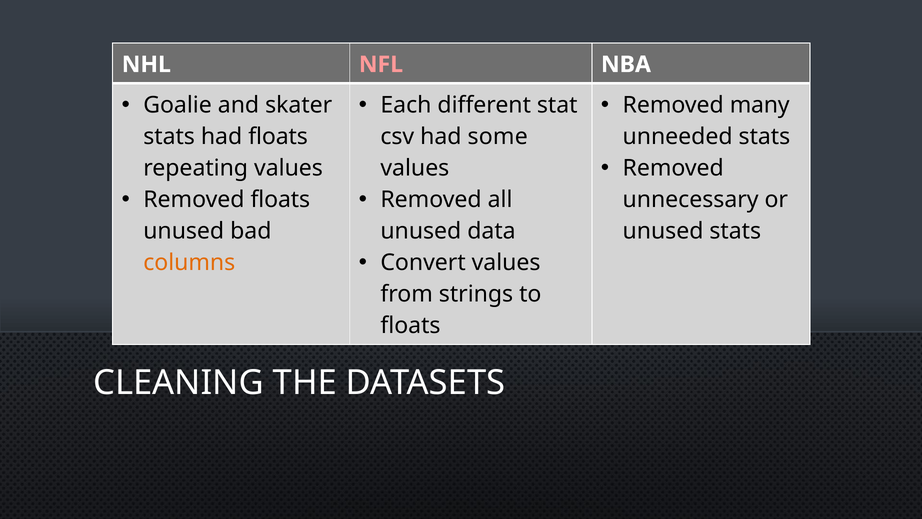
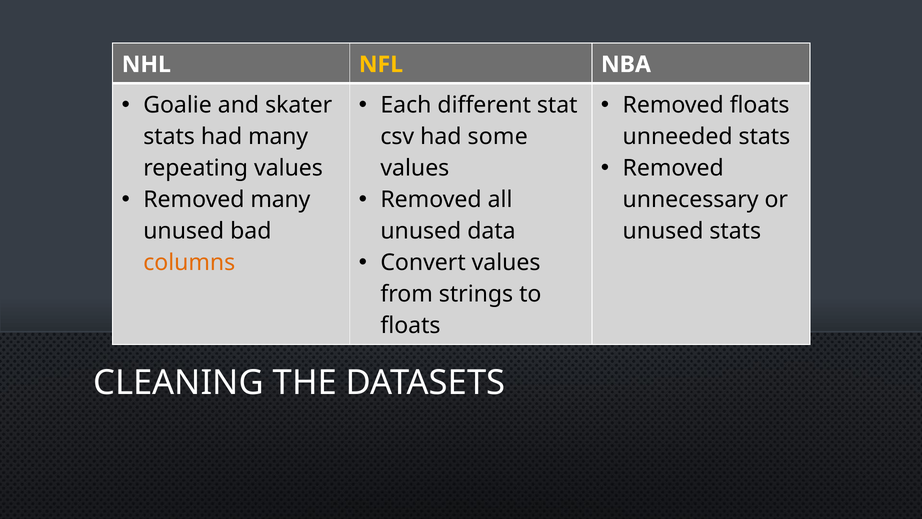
NFL colour: pink -> yellow (381, 64)
Removed many: many -> floats (760, 105)
had floats: floats -> many (278, 136)
Removed floats: floats -> many (280, 199)
